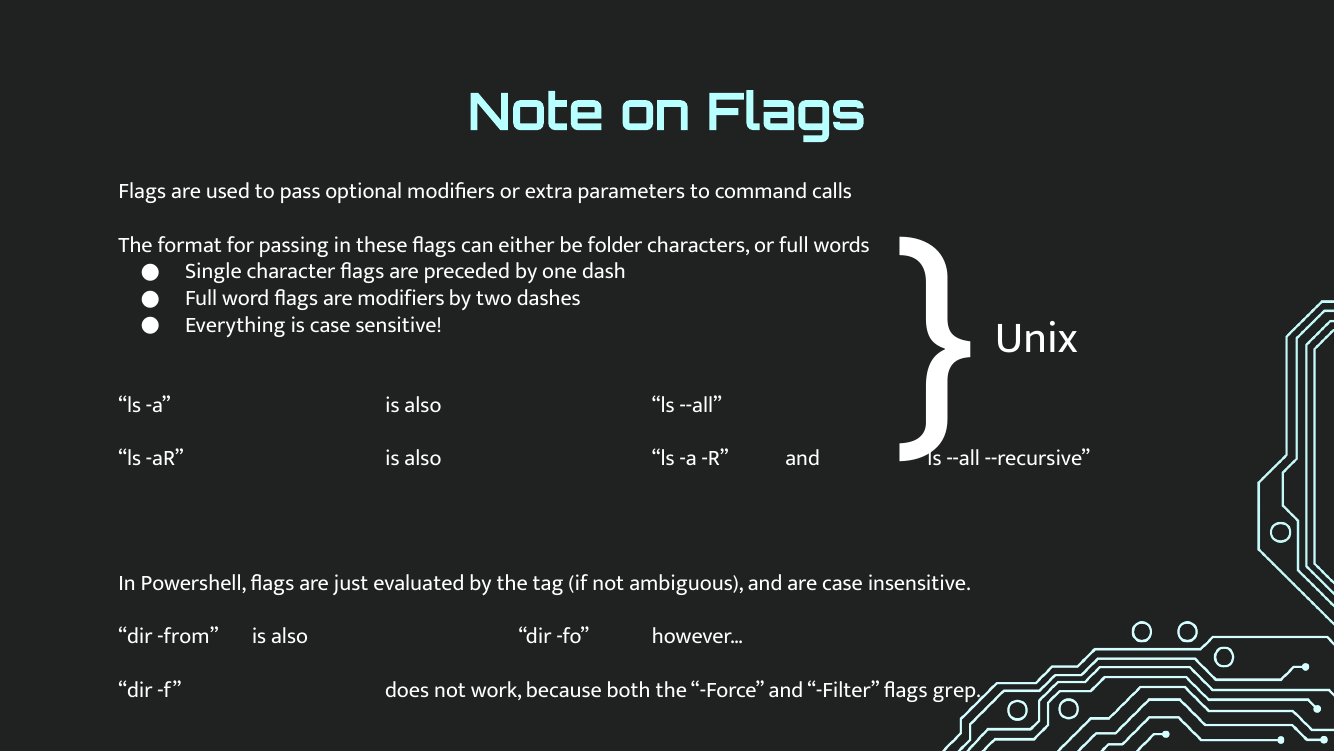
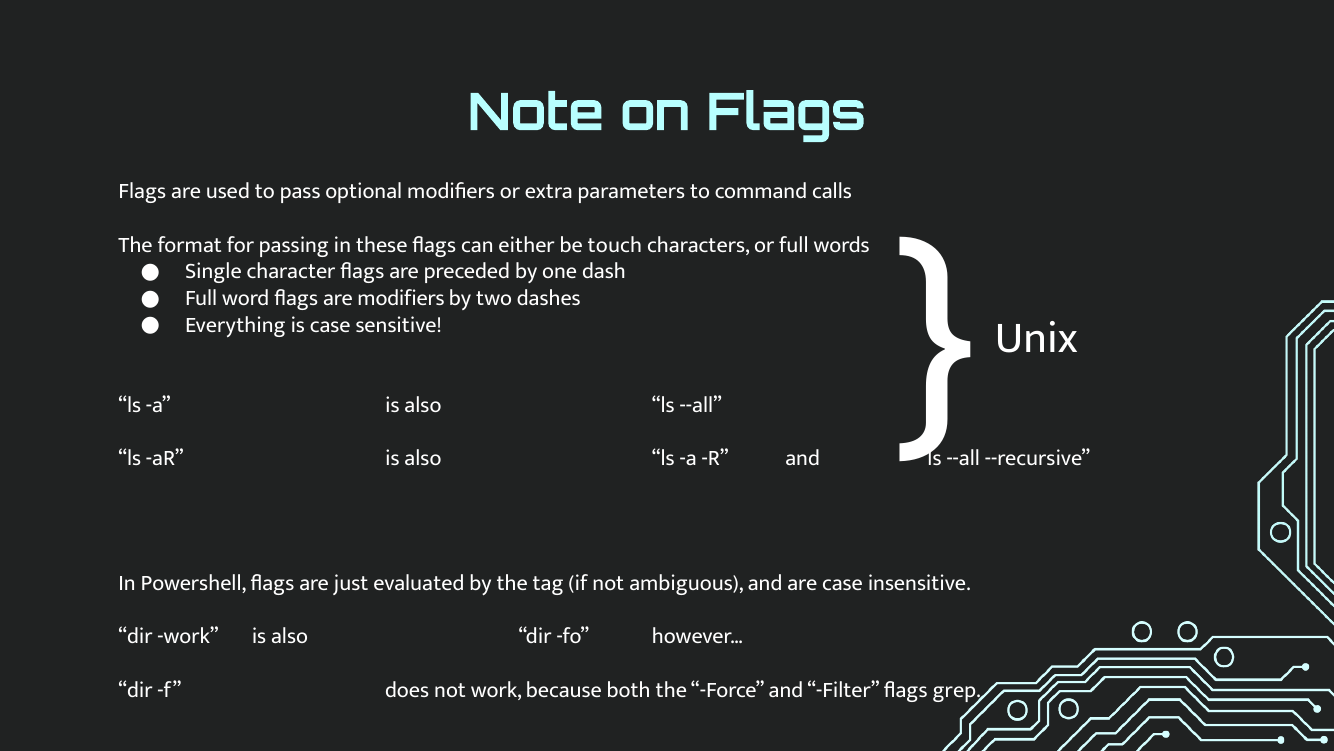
folder: folder -> touch (615, 245)
dir from: from -> work (188, 636)
